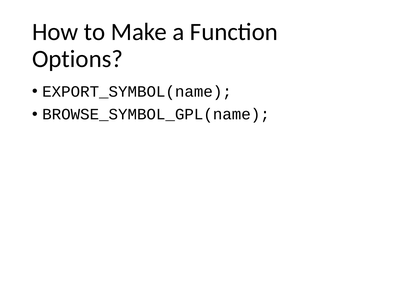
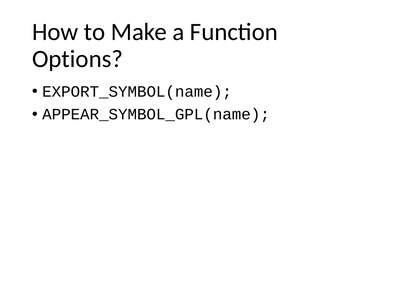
BROWSE_SYMBOL_GPL(name: BROWSE_SYMBOL_GPL(name -> APPEAR_SYMBOL_GPL(name (156, 115)
